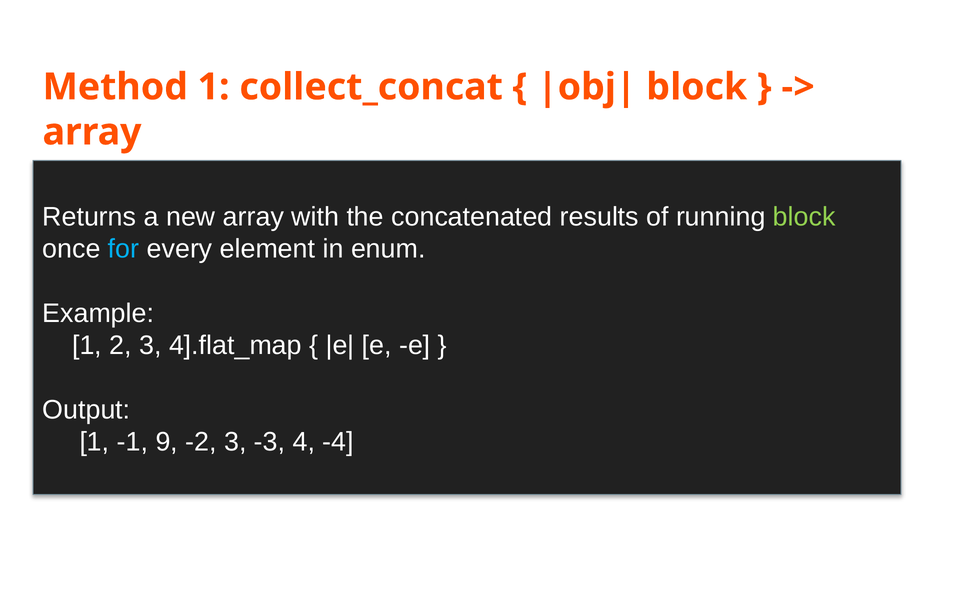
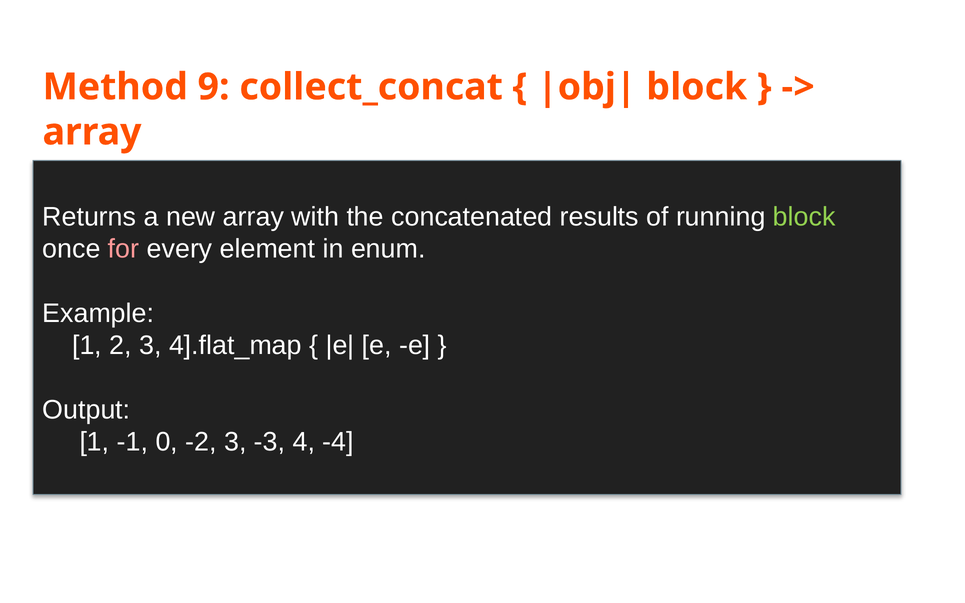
Method 1: 1 -> 9 (214, 87)
for colour: light blue -> pink (124, 249)
9: 9 -> 0 (167, 442)
